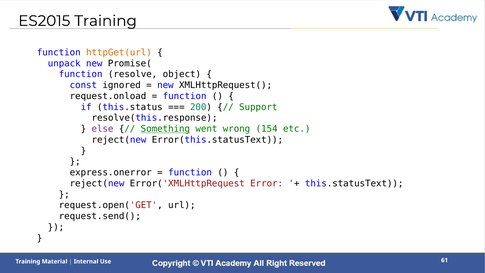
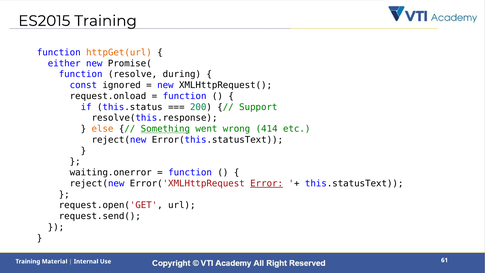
unpack: unpack -> either (64, 63)
object: object -> during (182, 74)
else colour: purple -> orange (103, 129)
154: 154 -> 414 (267, 129)
express.onerror: express.onerror -> waiting.onerror (111, 172)
Error underline: none -> present (267, 183)
